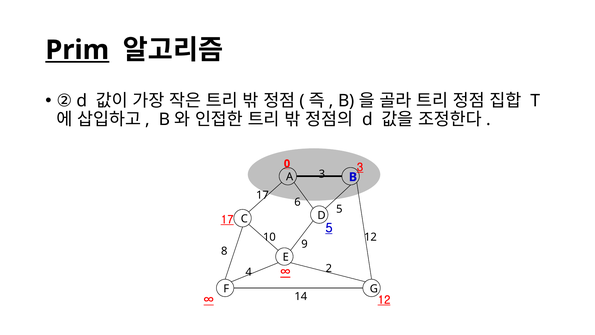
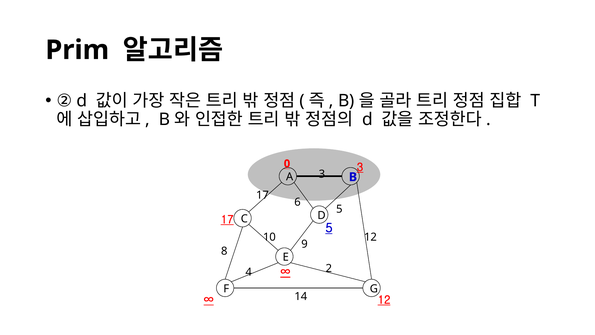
Prim underline: present -> none (77, 50)
